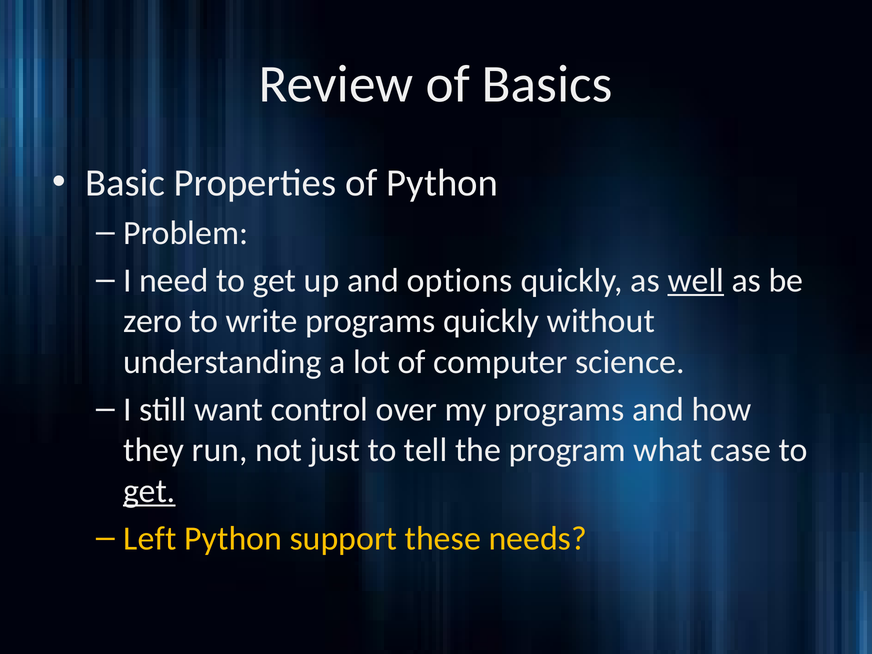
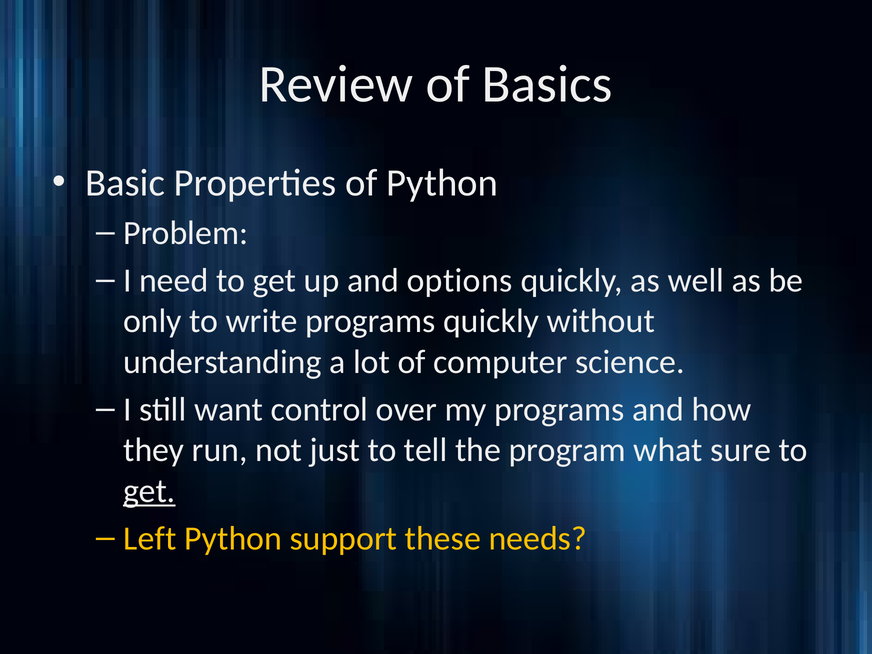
well underline: present -> none (696, 281)
zero: zero -> only (152, 321)
case: case -> sure (741, 450)
